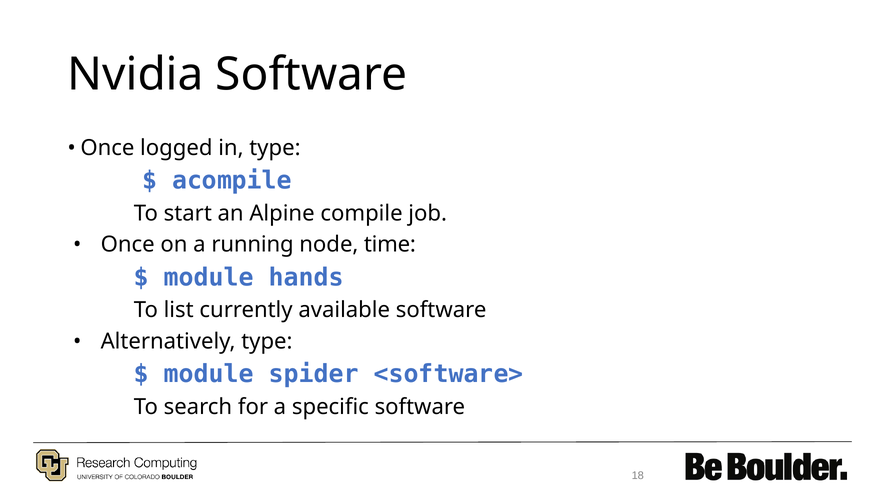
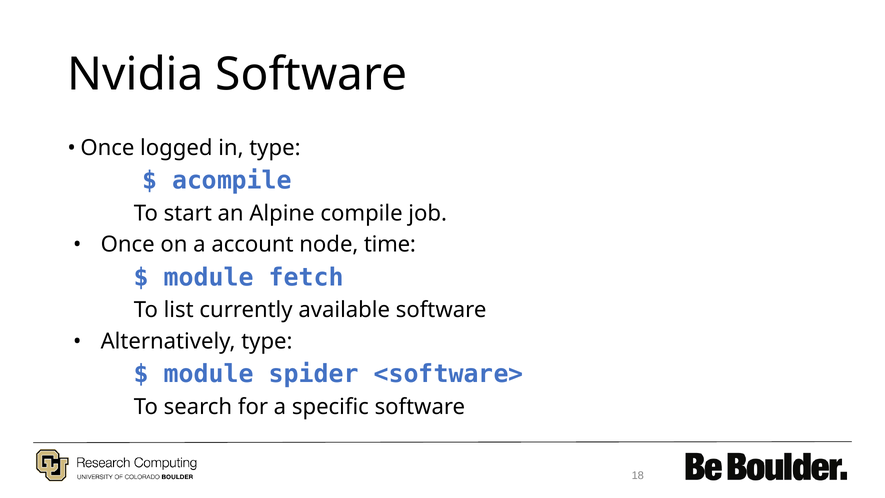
running: running -> account (252, 244)
hands: hands -> fetch (306, 277)
